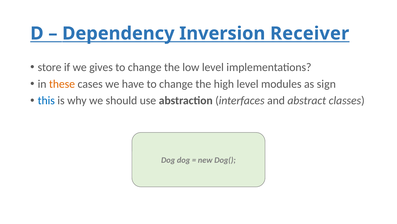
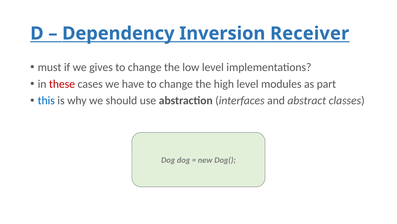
store: store -> must (50, 67)
these colour: orange -> red (62, 84)
sign: sign -> part (326, 84)
